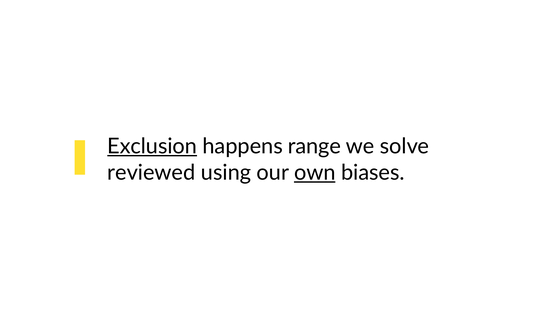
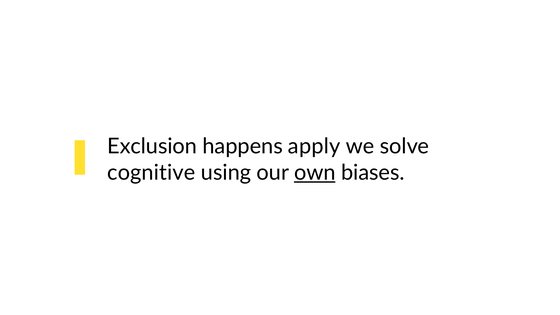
Exclusion underline: present -> none (152, 146)
range: range -> apply (314, 146)
reviewed: reviewed -> cognitive (151, 173)
